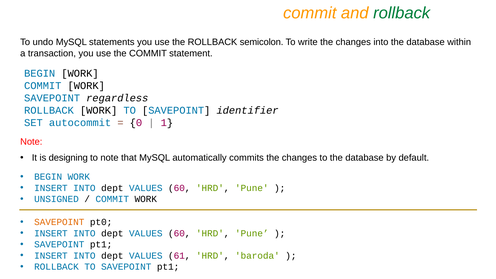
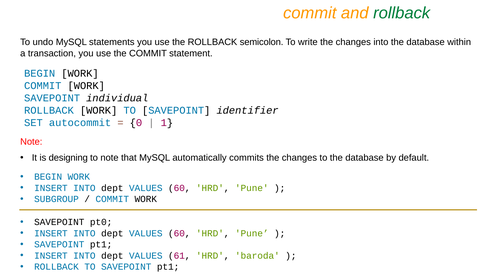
regardless: regardless -> individual (117, 98)
UNSIGNED: UNSIGNED -> SUBGROUP (57, 199)
SAVEPOINT colour: orange -> black (59, 222)
